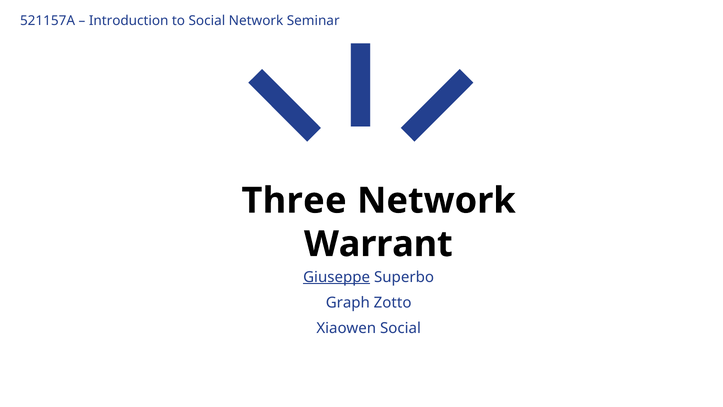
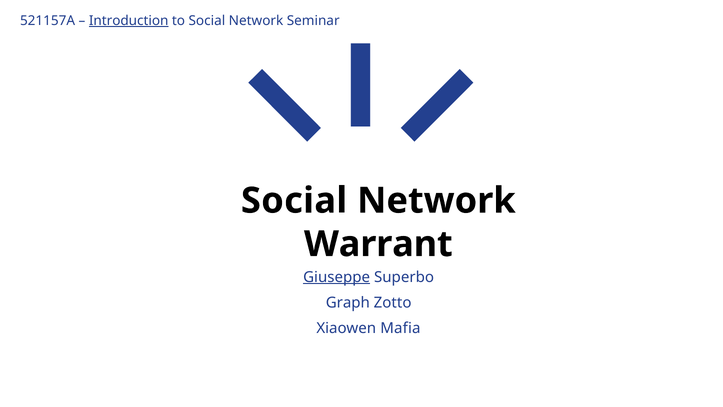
Introduction underline: none -> present (129, 21)
Three: Three -> Social (294, 201)
Xiaowen Social: Social -> Mafia (400, 328)
